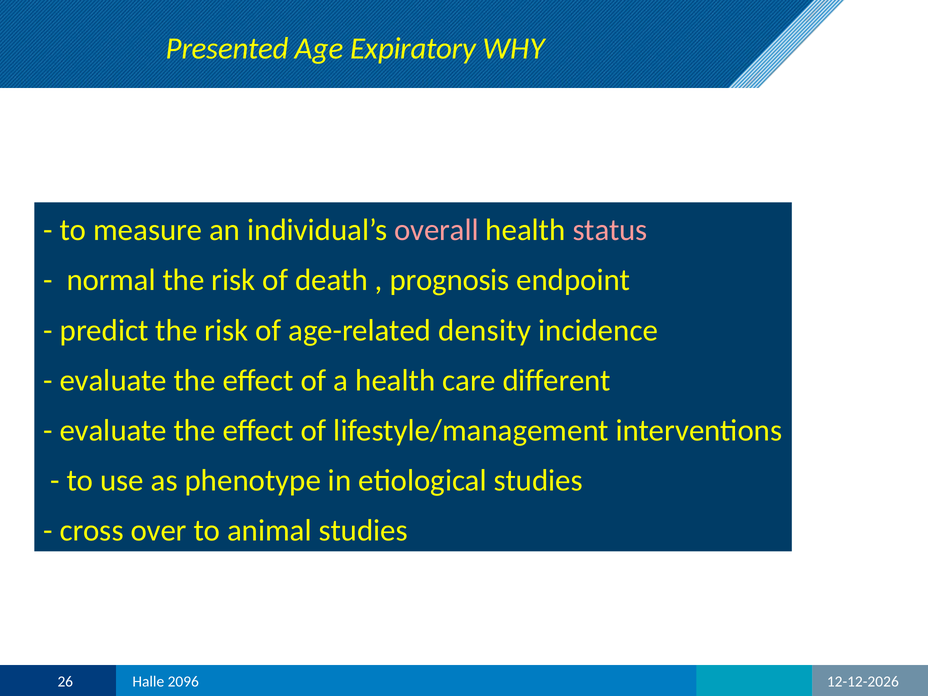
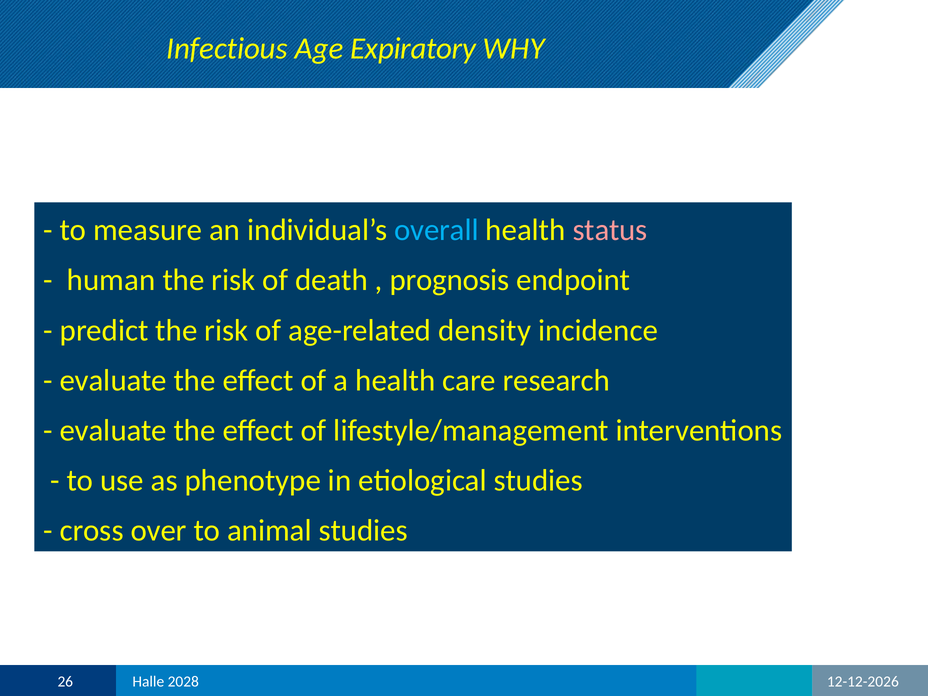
Presented: Presented -> Infectious (227, 49)
overall colour: pink -> light blue (436, 230)
normal: normal -> human (111, 280)
different: different -> research (556, 380)
2096: 2096 -> 2028 (183, 682)
